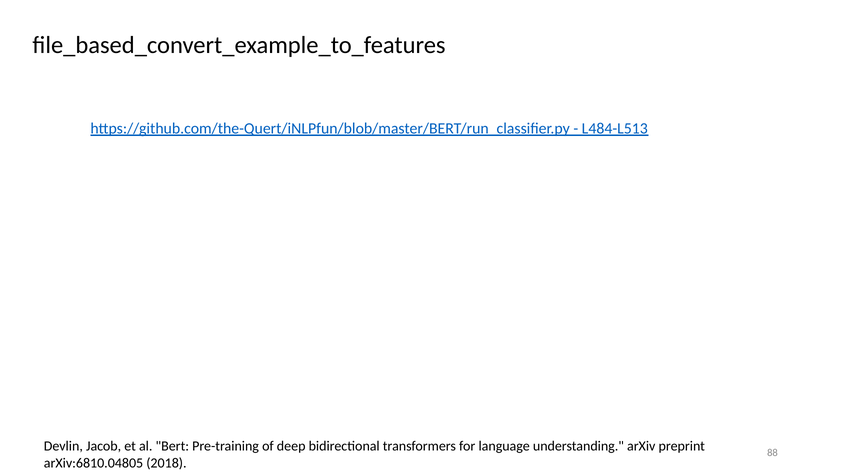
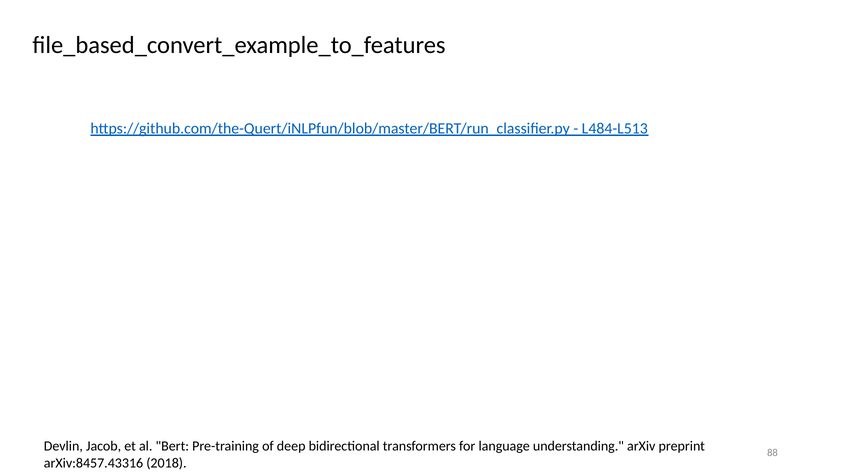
arXiv:6810.04805: arXiv:6810.04805 -> arXiv:8457.43316 (94, 463)
